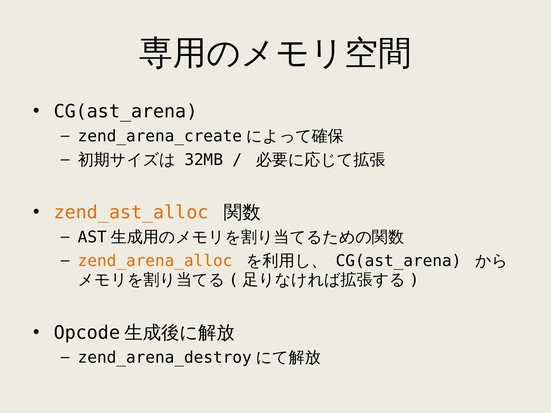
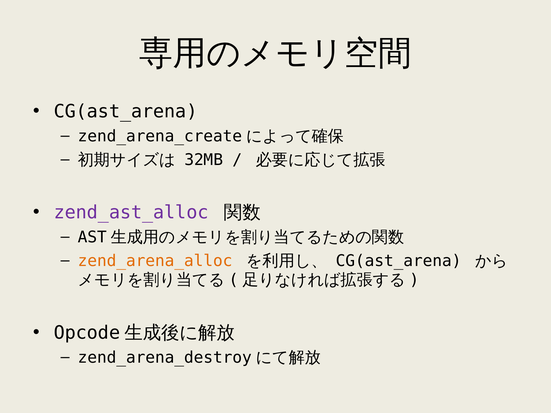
zend_ast_alloc colour: orange -> purple (131, 213)
